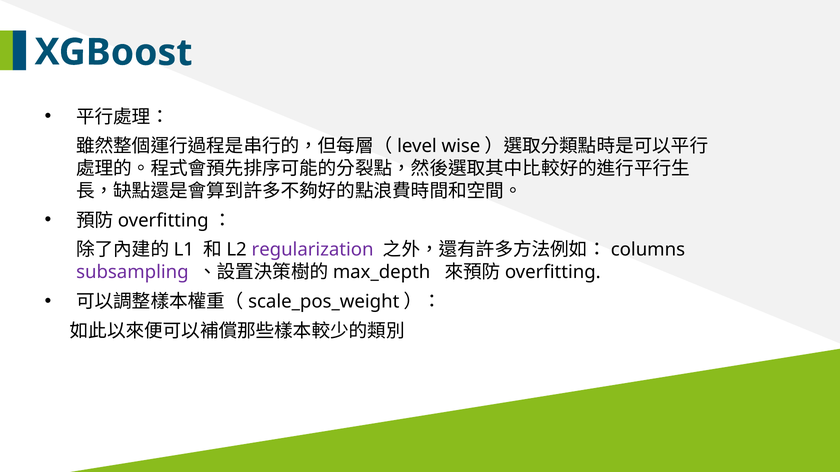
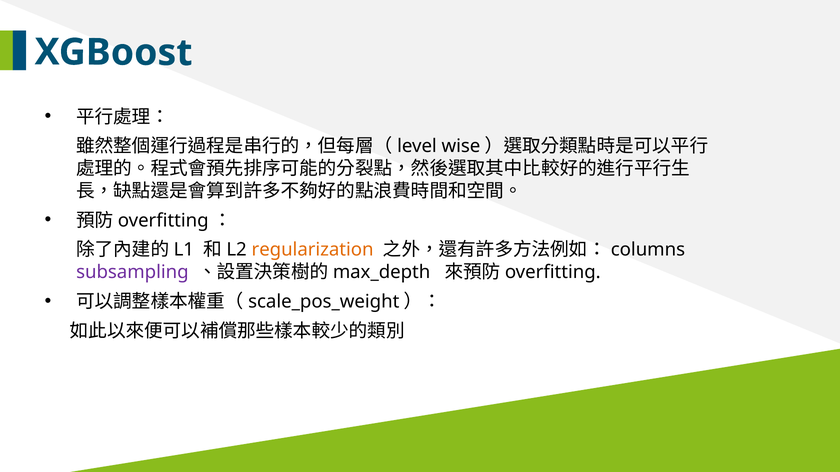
regularization colour: purple -> orange (313, 250)
